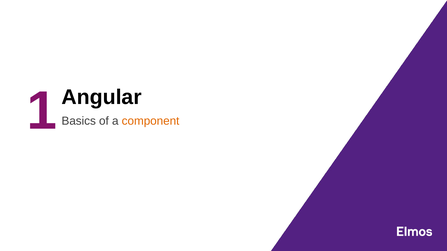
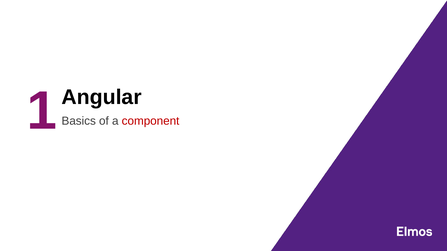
component colour: orange -> red (151, 121)
